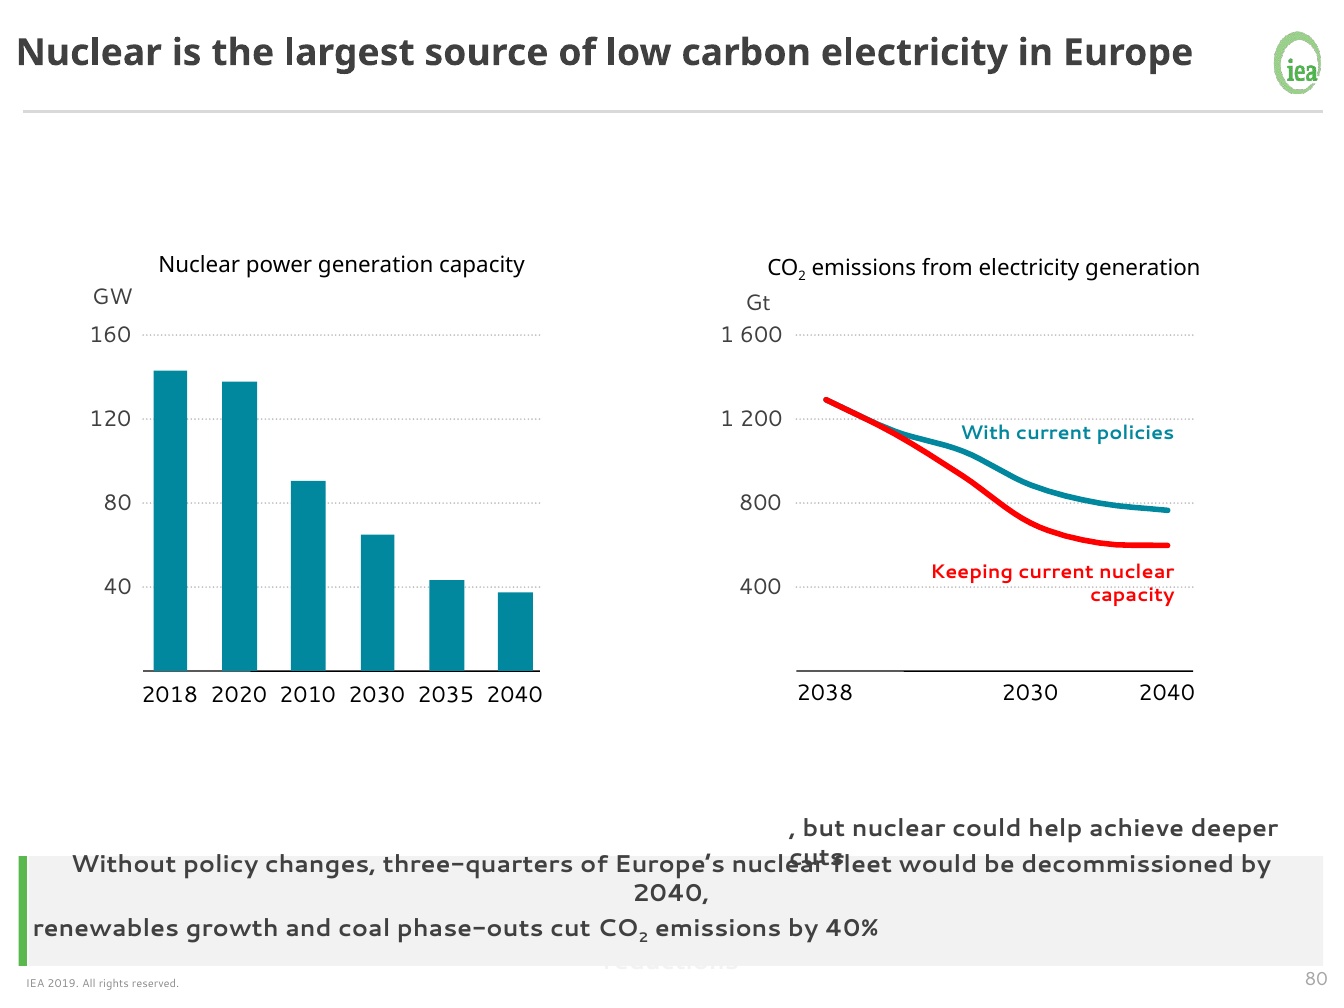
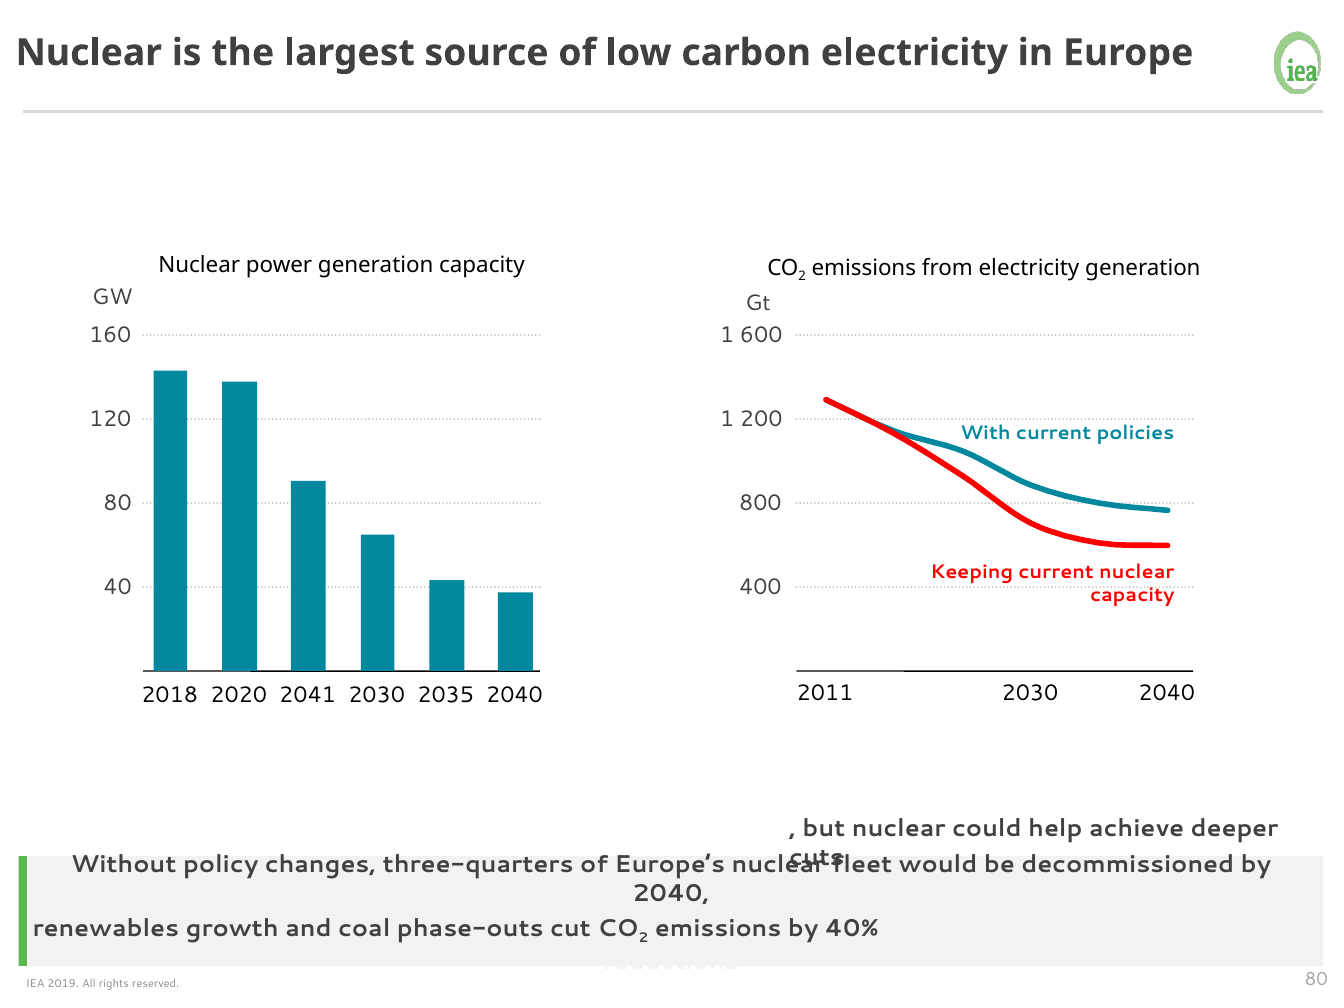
2038: 2038 -> 2011 (825, 693)
2010: 2010 -> 2041 (308, 695)
